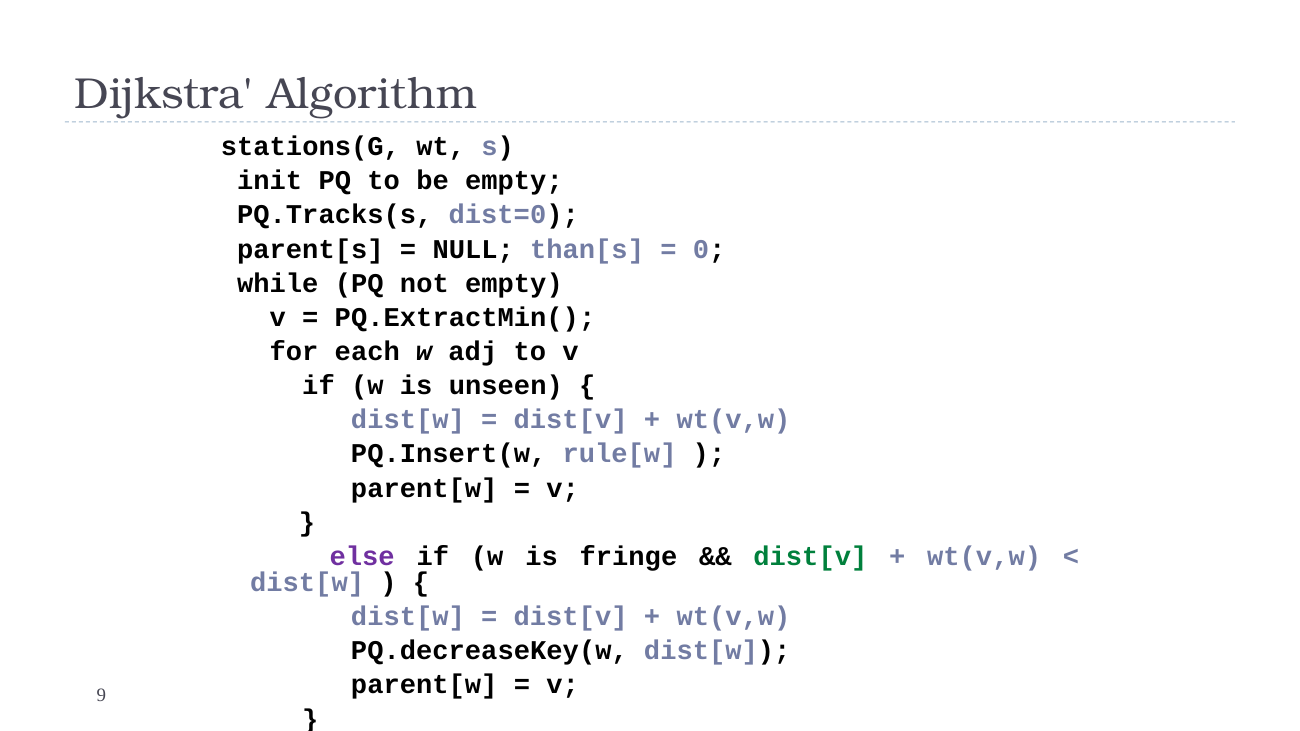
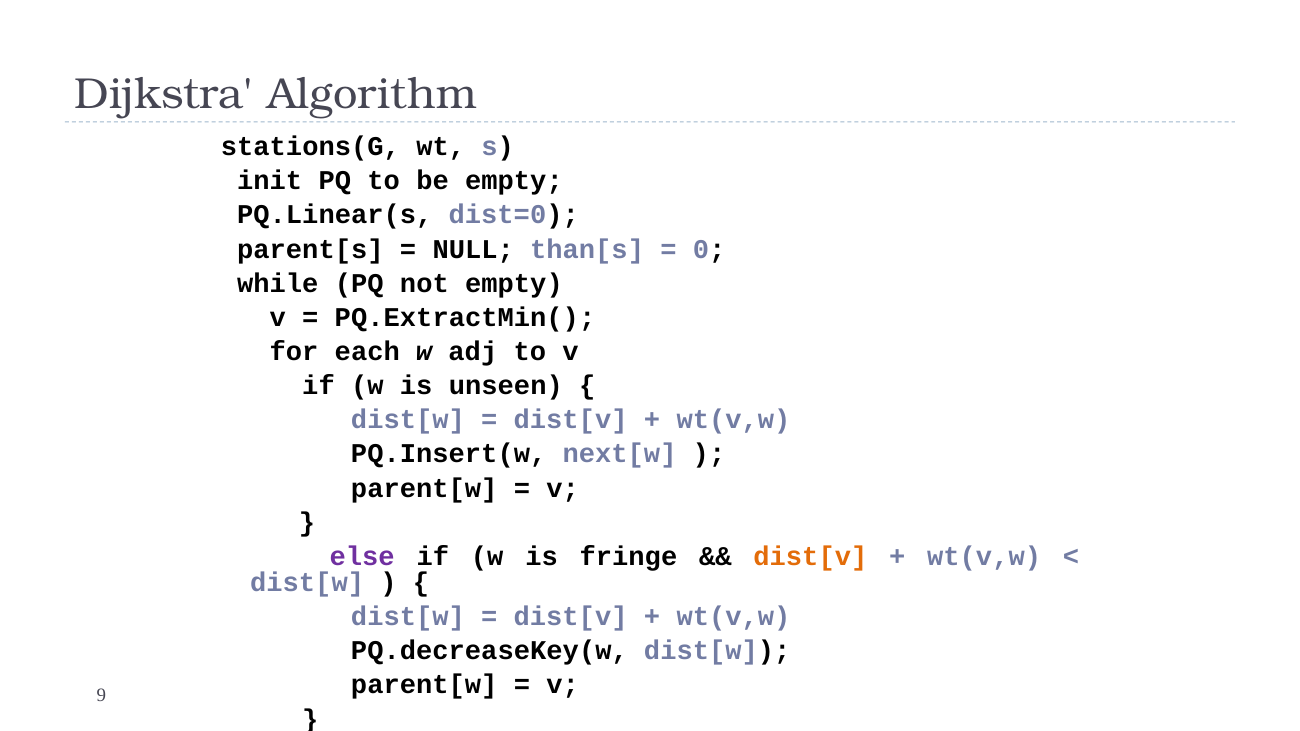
PQ.Tracks(s: PQ.Tracks(s -> PQ.Linear(s (335, 215)
rule[w: rule[w -> next[w (620, 454)
dist[v colour: green -> orange (810, 557)
